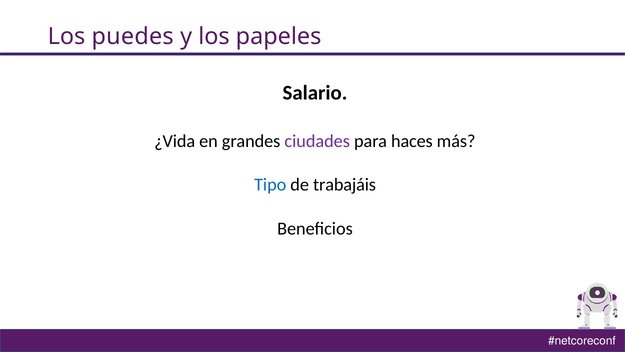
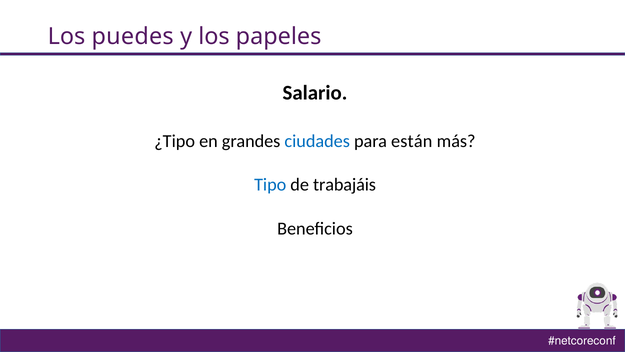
¿Vida: ¿Vida -> ¿Tipo (175, 141)
ciudades colour: purple -> blue (317, 141)
haces: haces -> están (412, 141)
